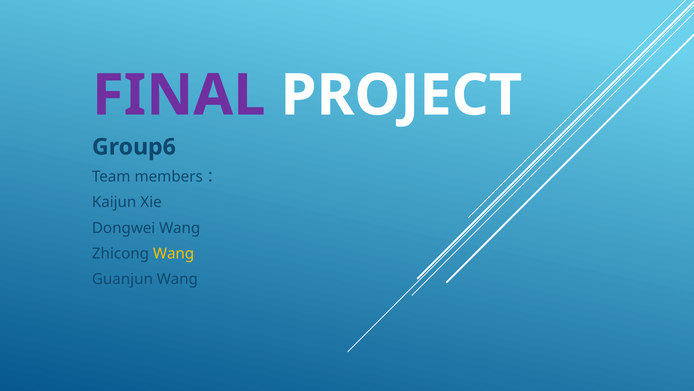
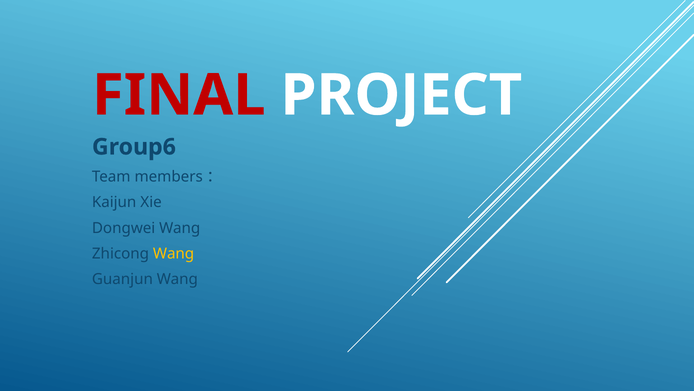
FINAL colour: purple -> red (179, 95)
